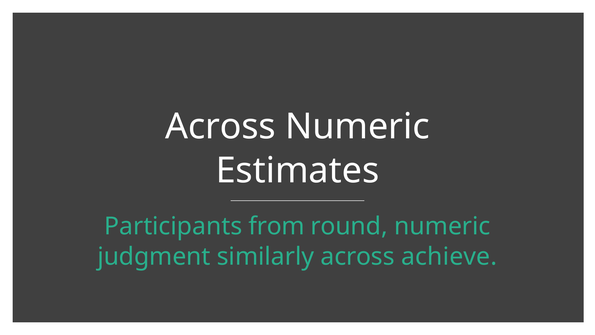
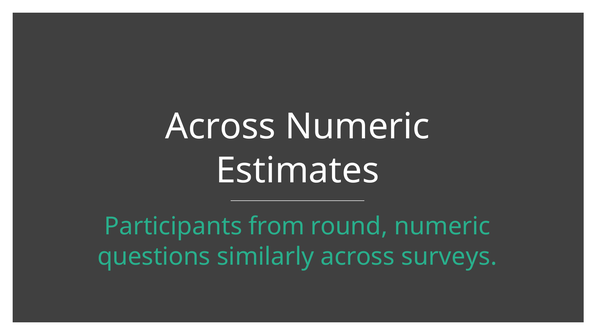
judgment: judgment -> questions (154, 256)
achieve: achieve -> surveys (449, 256)
